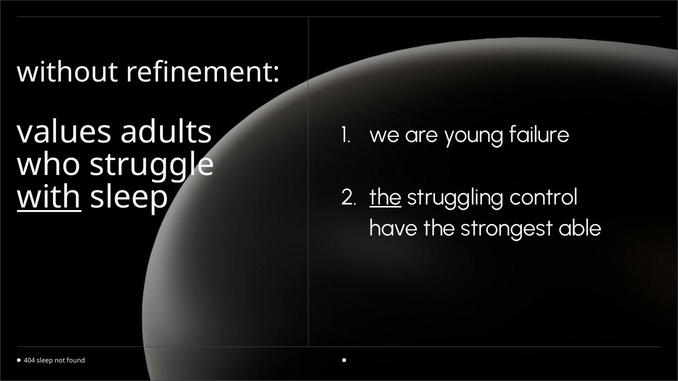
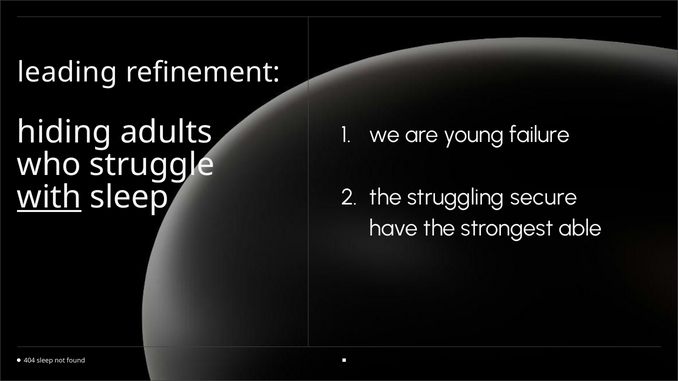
without: without -> leading (67, 73)
values: values -> hiding (64, 132)
the underline: present -> none (386, 197)
control: control -> secure (544, 197)
